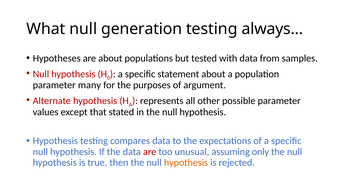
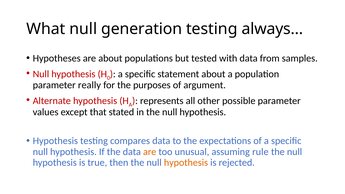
many: many -> really (89, 85)
are colour: red -> orange (150, 152)
only: only -> rule (260, 152)
